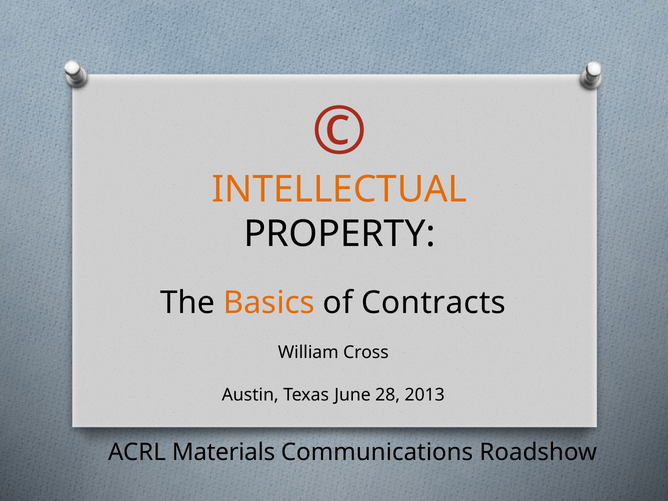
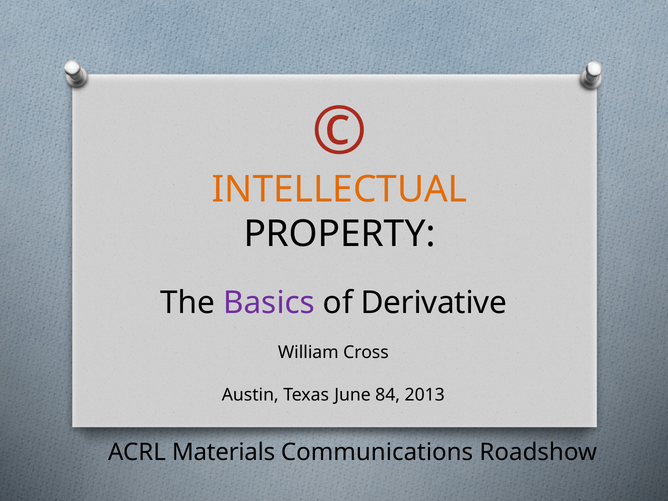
Basics colour: orange -> purple (269, 303)
Contracts: Contracts -> Derivative (434, 303)
28: 28 -> 84 (388, 395)
